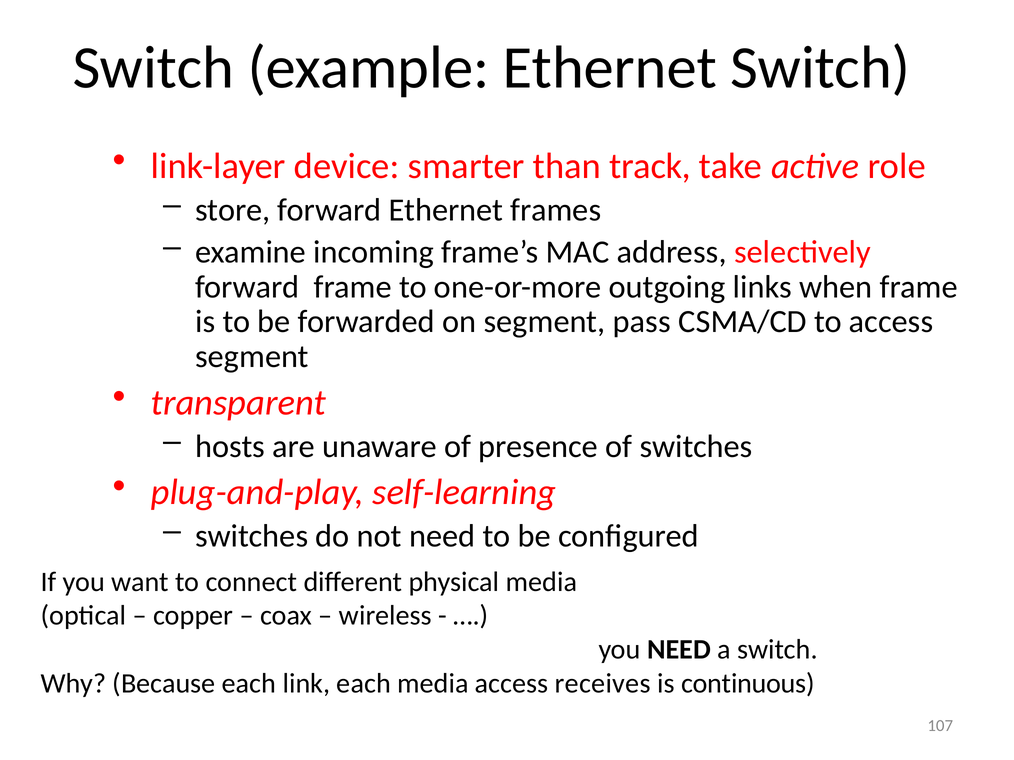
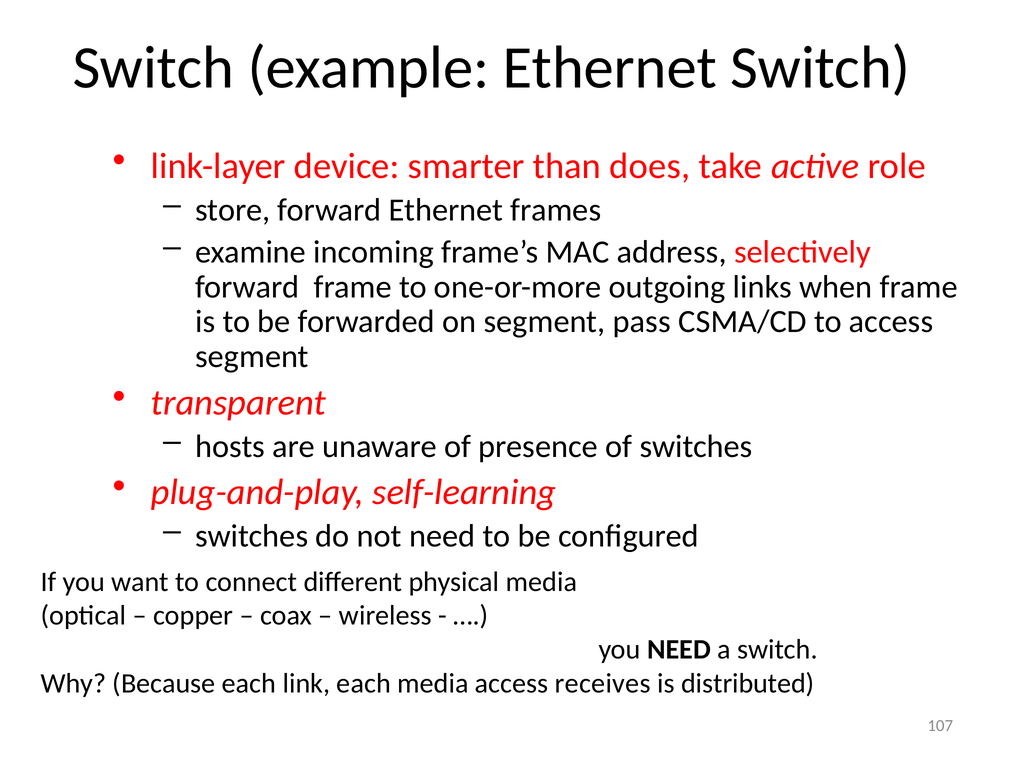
track: track -> does (650, 166)
continuous: continuous -> distributed (748, 684)
